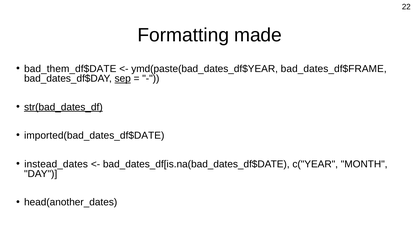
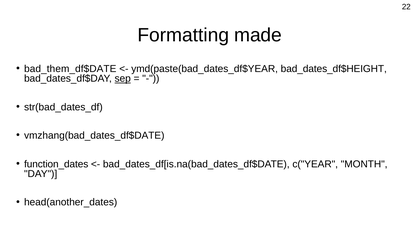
bad_dates_df$FRAME: bad_dates_df$FRAME -> bad_dates_df$HEIGHT (334, 69)
str(bad_dates_df underline: present -> none (63, 107)
imported(bad_dates_df$DATE: imported(bad_dates_df$DATE -> vmzhang(bad_dates_df$DATE (94, 135)
instead_dates: instead_dates -> function_dates (56, 164)
